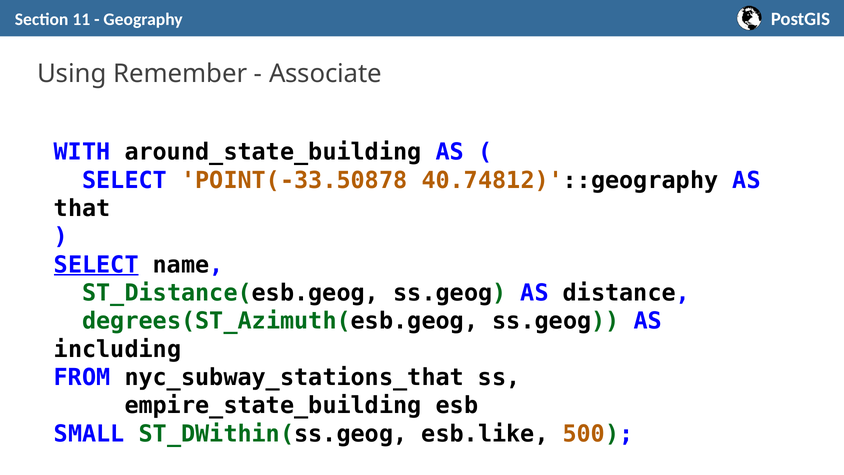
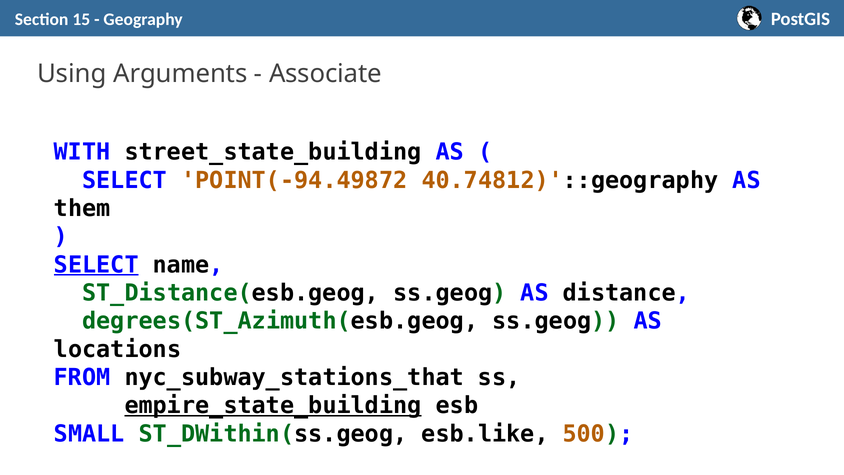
11: 11 -> 15 (81, 20)
Remember: Remember -> Arguments (180, 74)
around_state_building: around_state_building -> street_state_building (273, 152)
POINT(-33.50878: POINT(-33.50878 -> POINT(-94.49872 (294, 180)
that: that -> them (82, 208)
including: including -> locations (118, 349)
empire_state_building underline: none -> present (273, 405)
